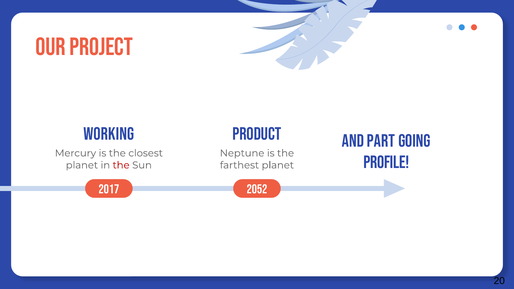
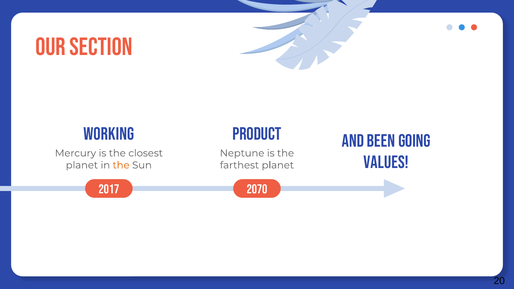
Project: Project -> Section (101, 47)
part: part -> been (381, 141)
PROFILE: PROFILE -> VALUES (386, 162)
the colour: red -> orange (121, 165)
2052: 2052 -> 2070 (257, 189)
